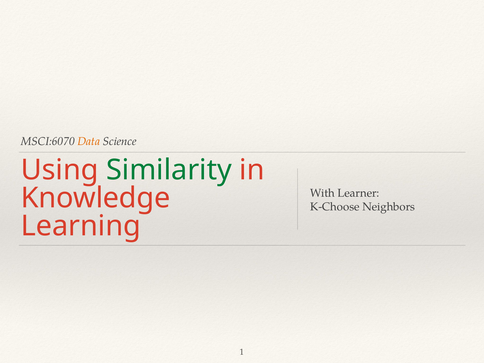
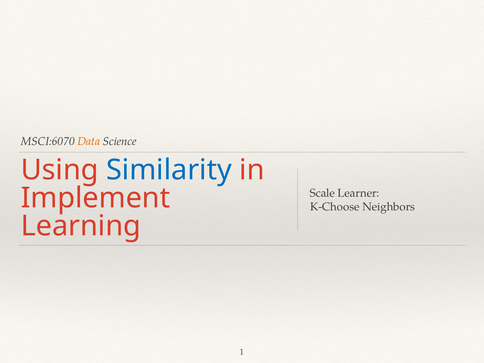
Similarity colour: green -> blue (169, 170)
Knowledge: Knowledge -> Implement (95, 198)
With: With -> Scale (322, 193)
